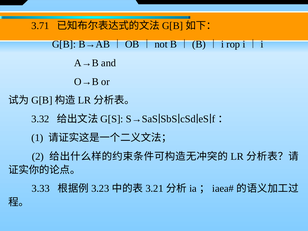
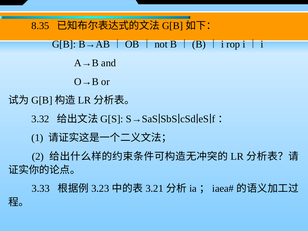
3.71: 3.71 -> 8.35 (40, 26)
